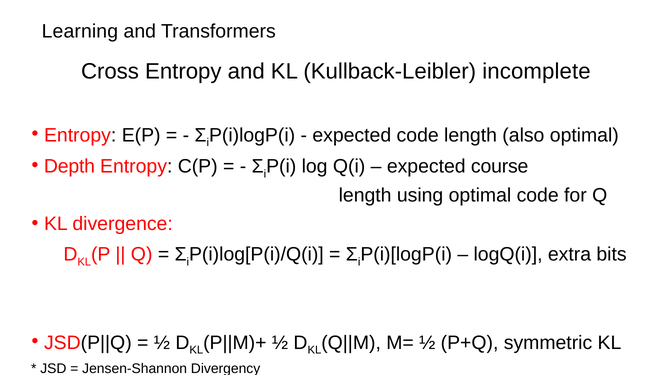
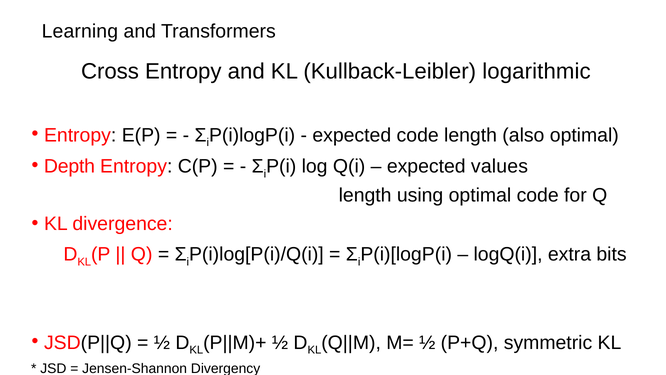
incomplete: incomplete -> logarithmic (536, 71)
course: course -> values (500, 166)
